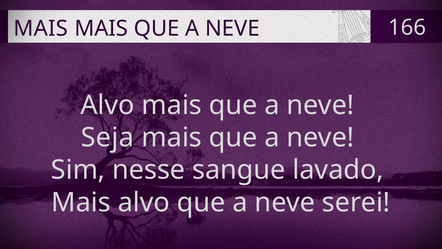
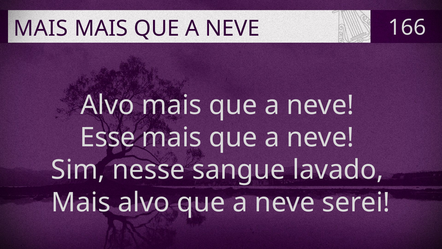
Seja: Seja -> Esse (108, 137)
